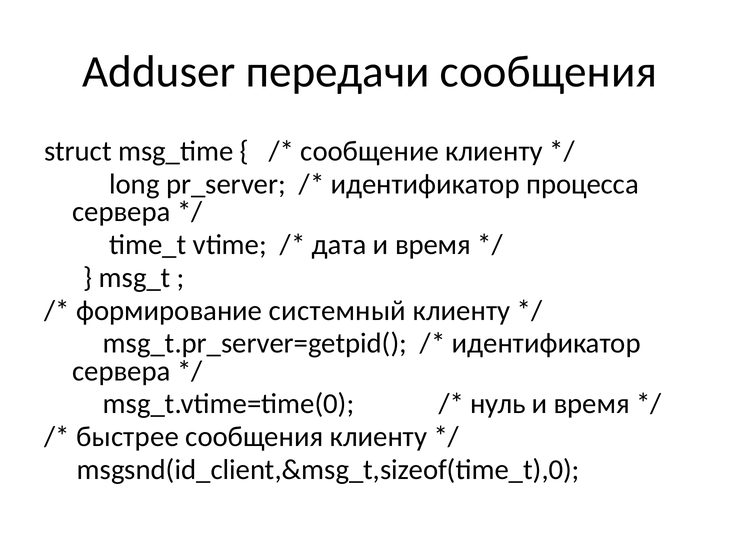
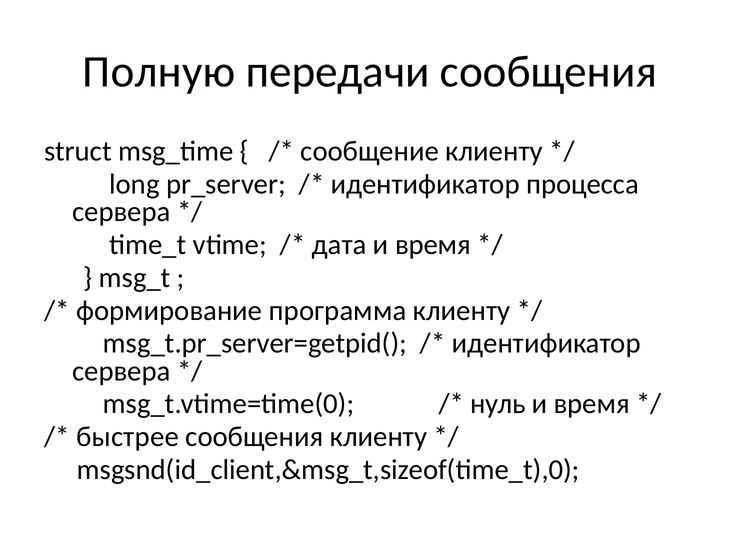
Adduser: Adduser -> Полную (159, 72)
системный: системный -> программа (338, 311)
